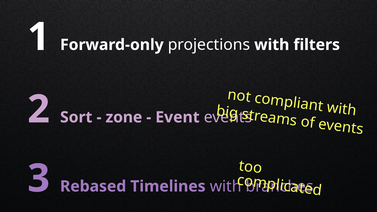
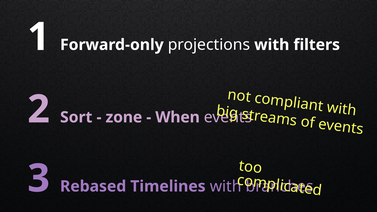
Event: Event -> When (178, 117)
